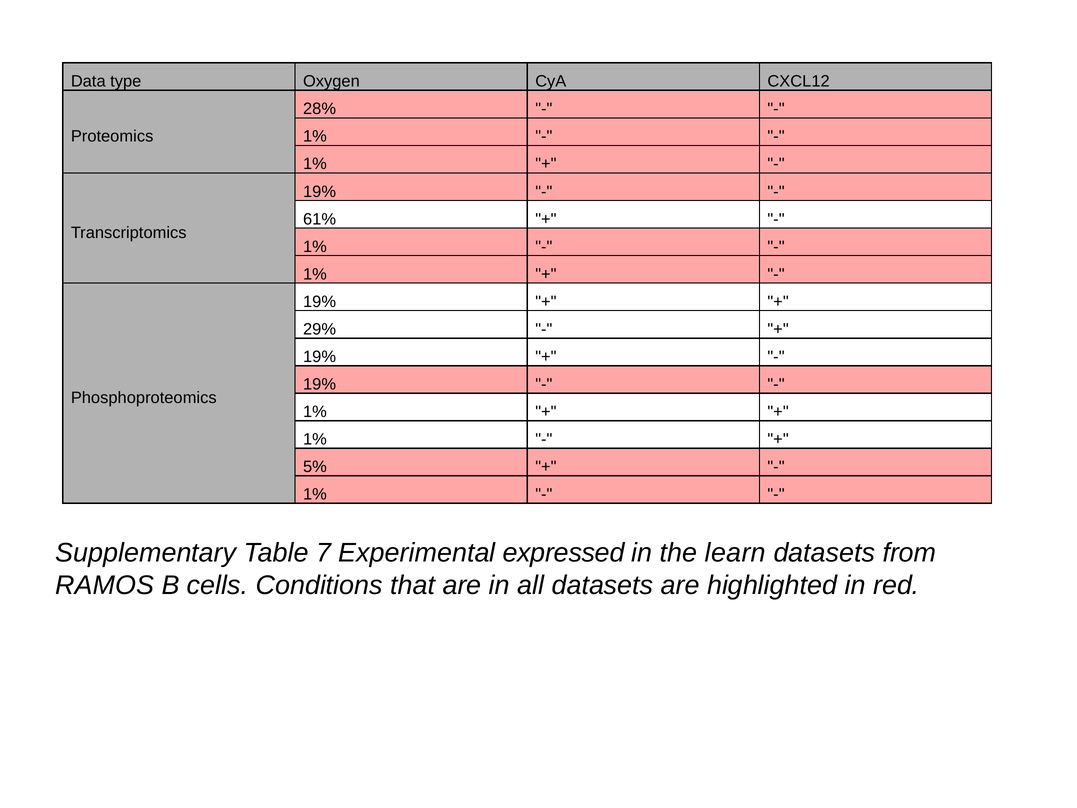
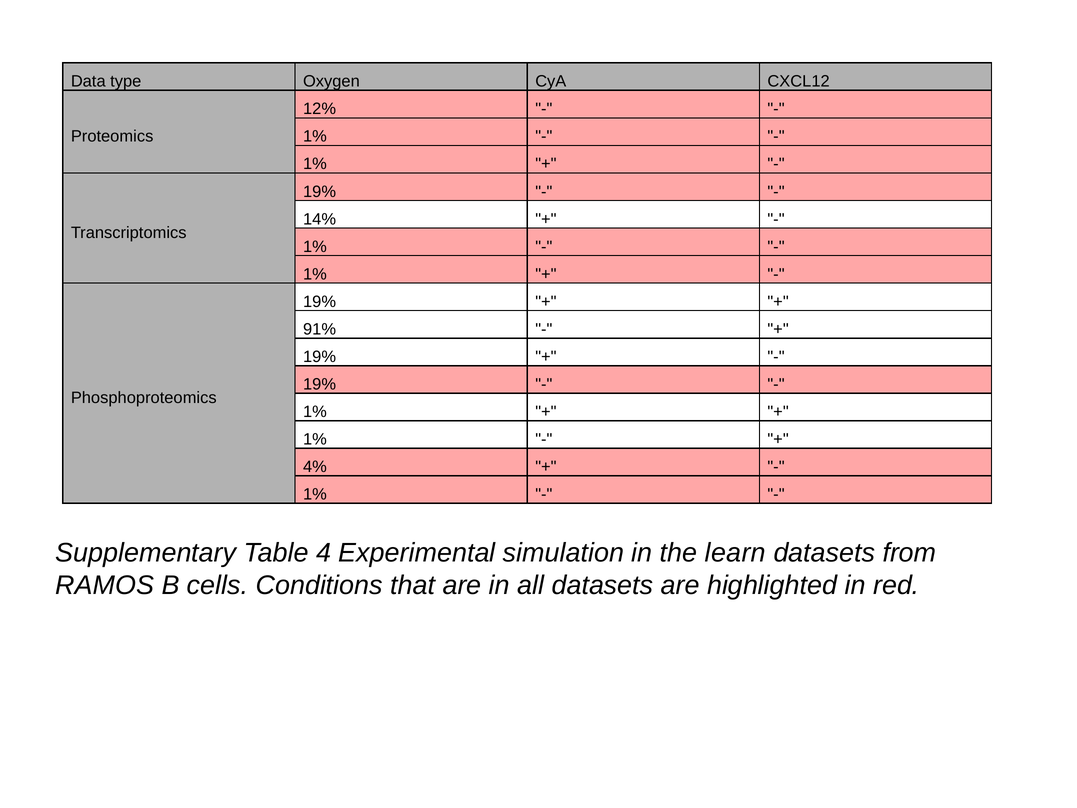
28%: 28% -> 12% (320, 109)
61%: 61% -> 14% (320, 219)
29%: 29% -> 91% (320, 329)
5%: 5% -> 4% (315, 467)
7: 7 -> 4 (324, 553)
expressed: expressed -> simulation (563, 553)
